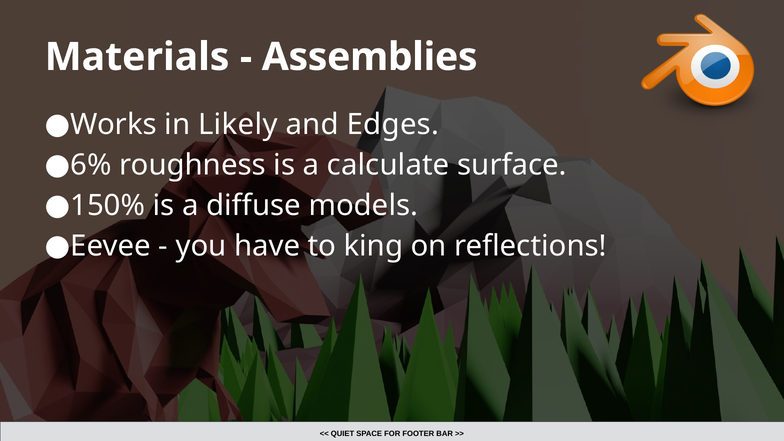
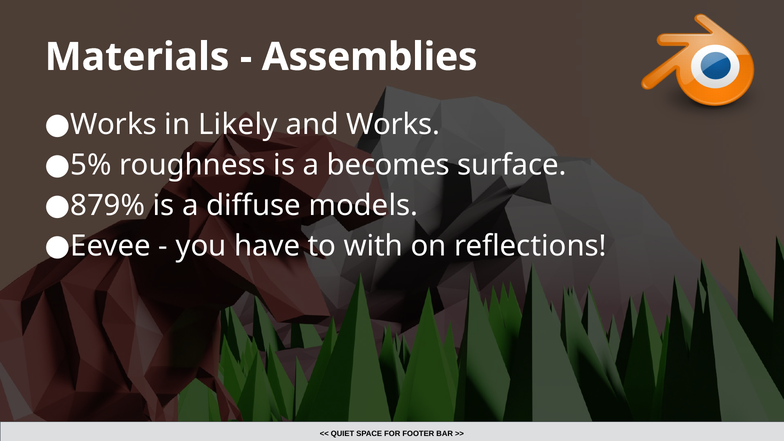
and Edges: Edges -> Works (393, 124)
6%: 6% -> 5% (91, 165)
calculate: calculate -> becomes (388, 165)
150%: 150% -> 879% (108, 206)
king: king -> with (373, 246)
